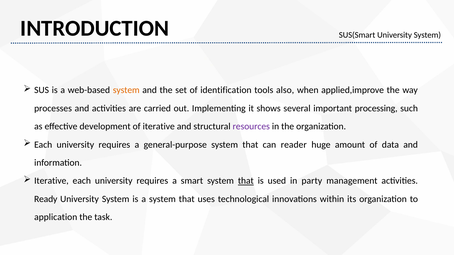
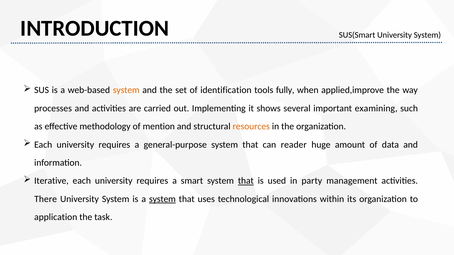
also: also -> fully (285, 90)
processing: processing -> examining (376, 108)
development: development -> methodology (105, 127)
of iterative: iterative -> mention (159, 127)
resources colour: purple -> orange (251, 127)
Ready: Ready -> There (46, 199)
system underline: none -> present (162, 199)
